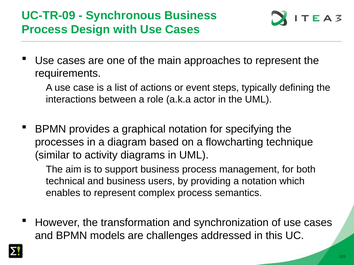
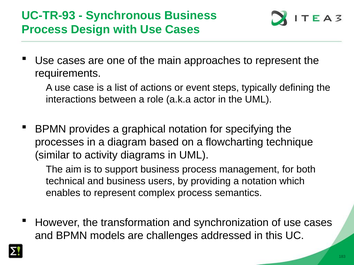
UC-TR-09: UC-TR-09 -> UC-TR-93 (49, 15)
